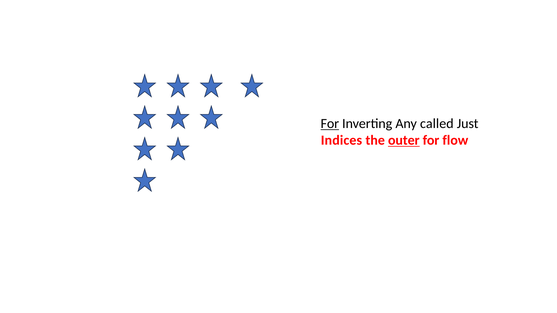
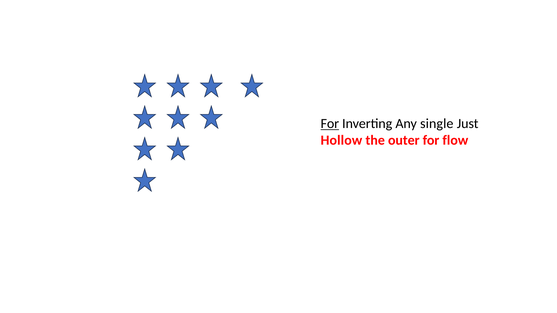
called: called -> single (437, 124)
Indices: Indices -> Hollow (341, 140)
outer underline: present -> none (404, 140)
